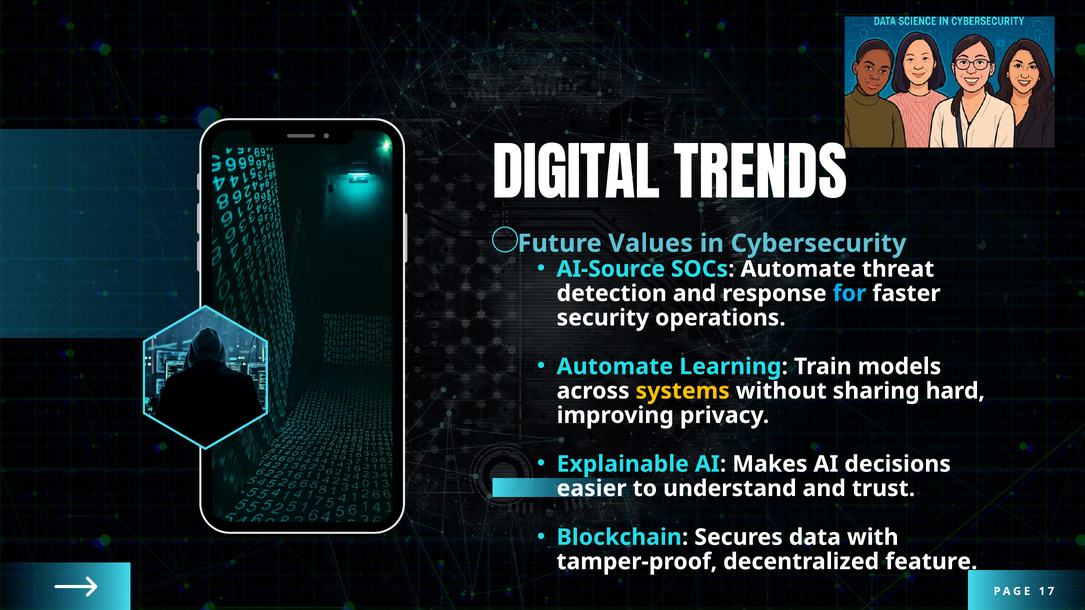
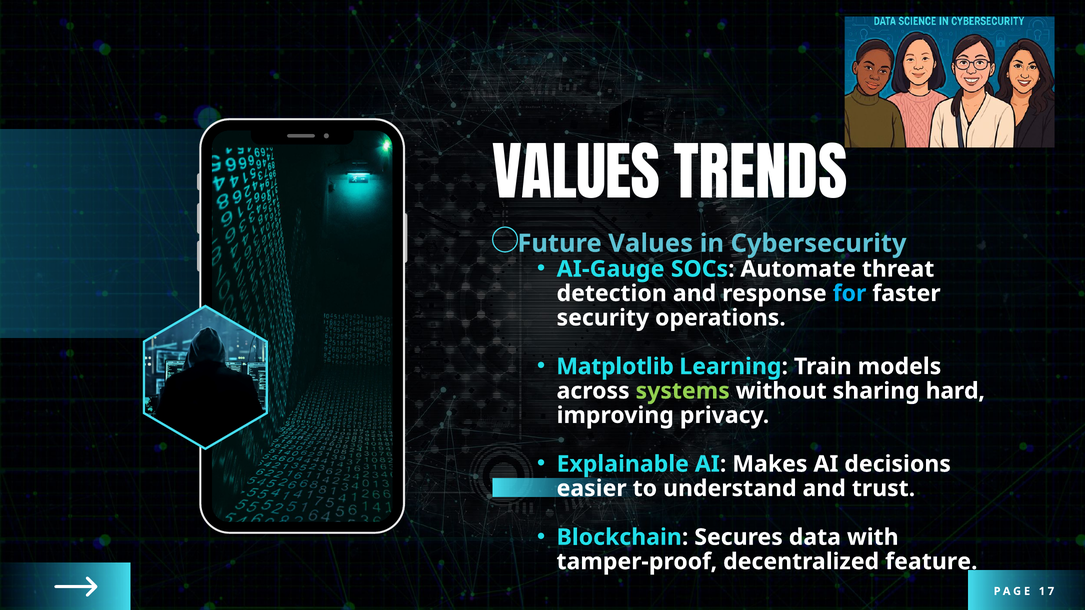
DIGITAL: DIGITAL -> VALUES (576, 177)
AI-Source: AI-Source -> AI-Gauge (611, 269)
Automate: Automate -> Matplotlib (615, 367)
systems colour: yellow -> light green (683, 391)
